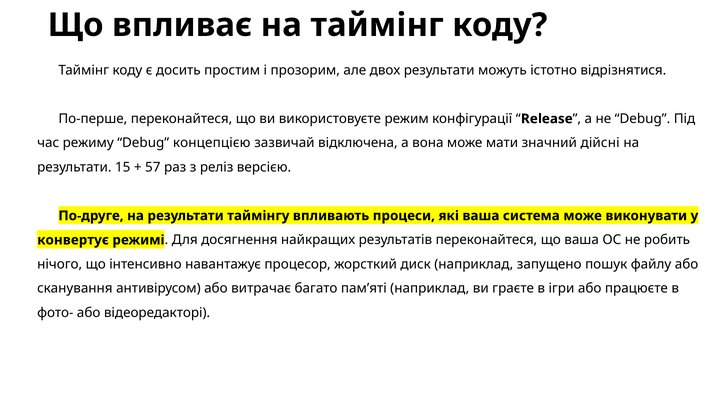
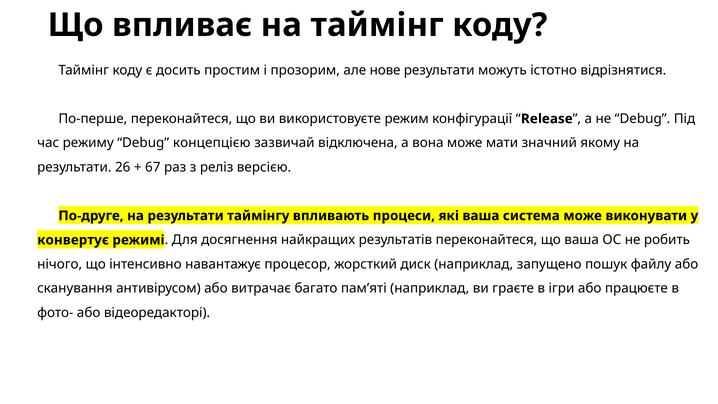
двох: двох -> нове (385, 70)
дійсні: дійсні -> якому (600, 143)
15: 15 -> 26 (123, 167)
57: 57 -> 67 (153, 167)
